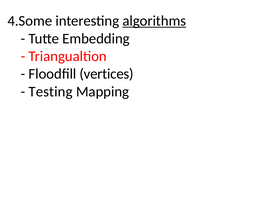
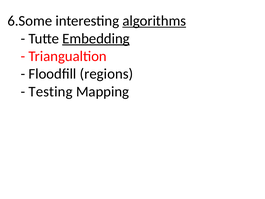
4.Some: 4.Some -> 6.Some (30, 21)
Embedding underline: none -> present (96, 39)
vertices: vertices -> regions (106, 74)
